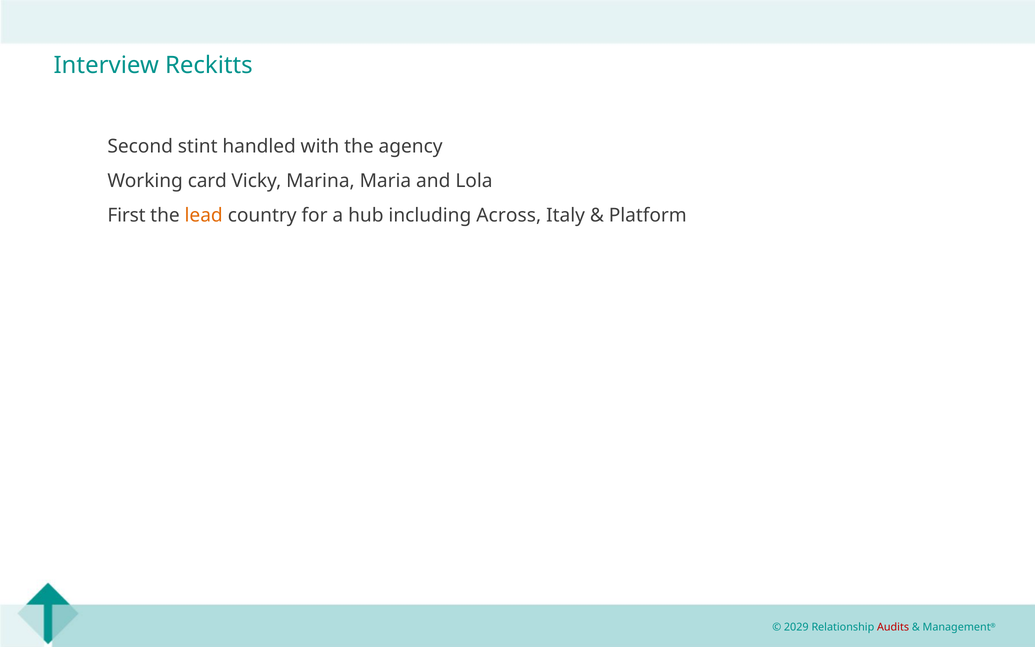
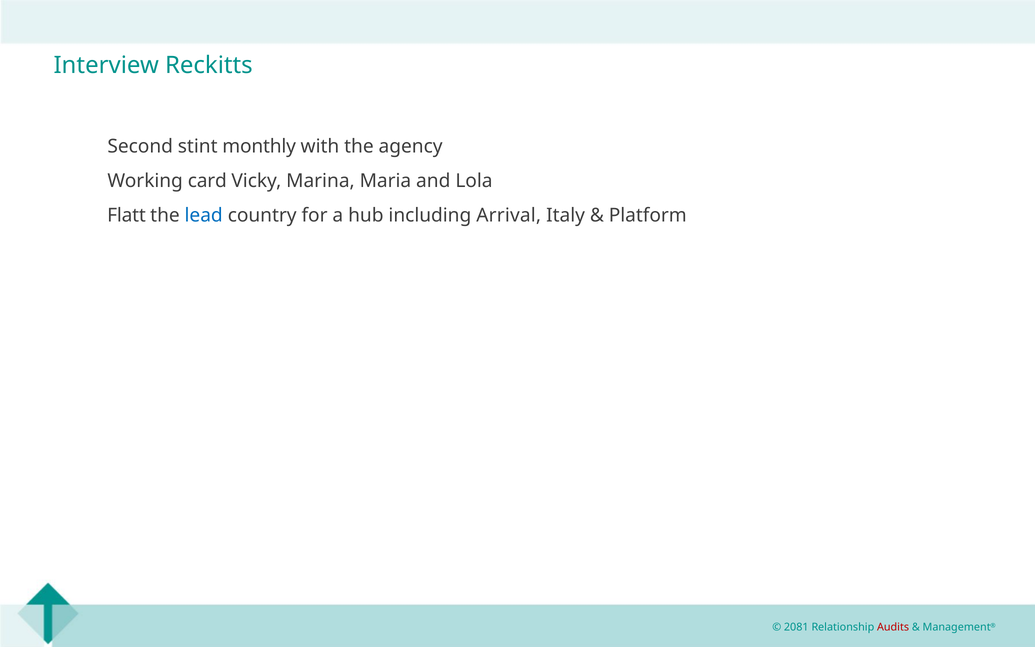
handled: handled -> monthly (259, 146)
First: First -> Flatt (126, 215)
lead colour: orange -> blue (204, 215)
Across: Across -> Arrival (509, 215)
2029: 2029 -> 2081 (796, 627)
